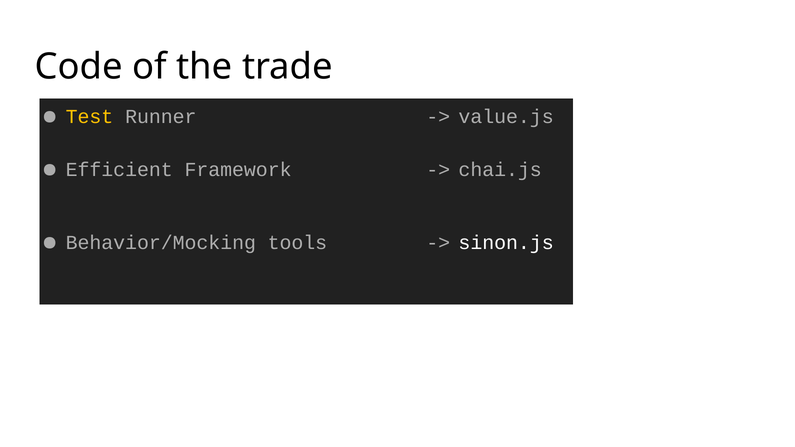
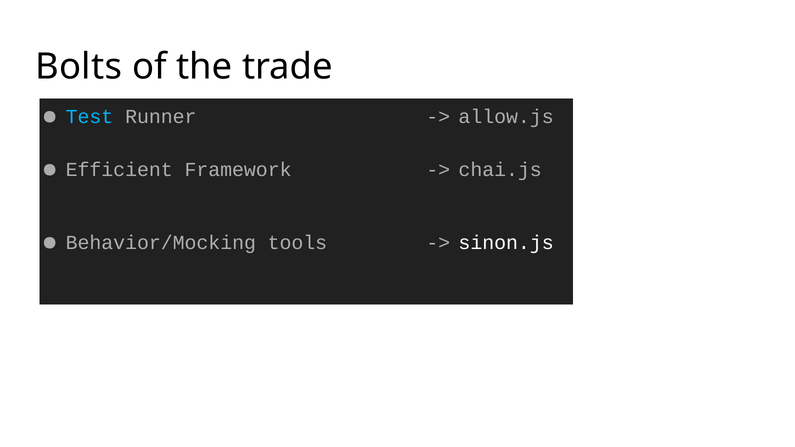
Code: Code -> Bolts (79, 67)
Test colour: yellow -> light blue (89, 117)
value.js: value.js -> allow.js (506, 117)
